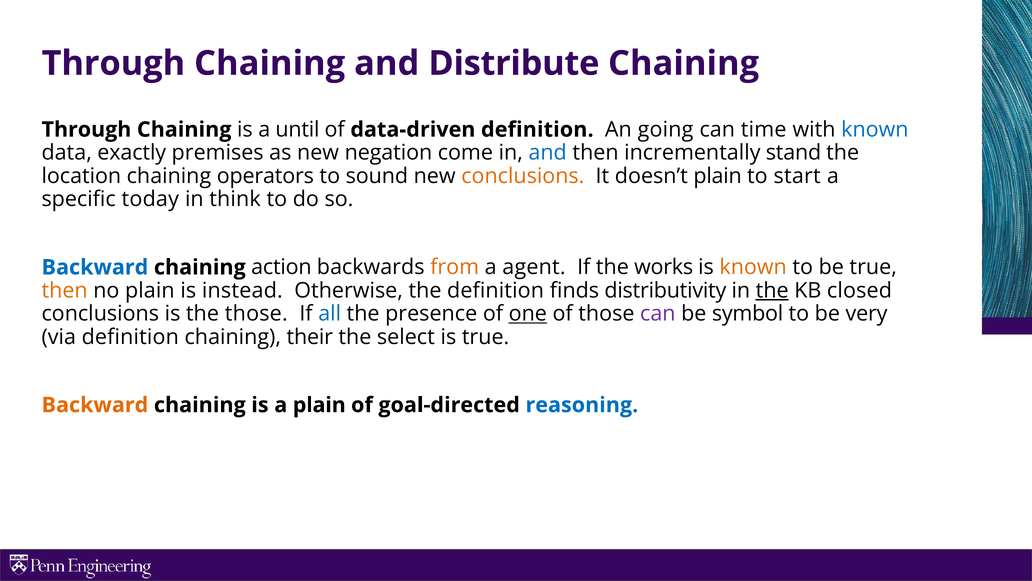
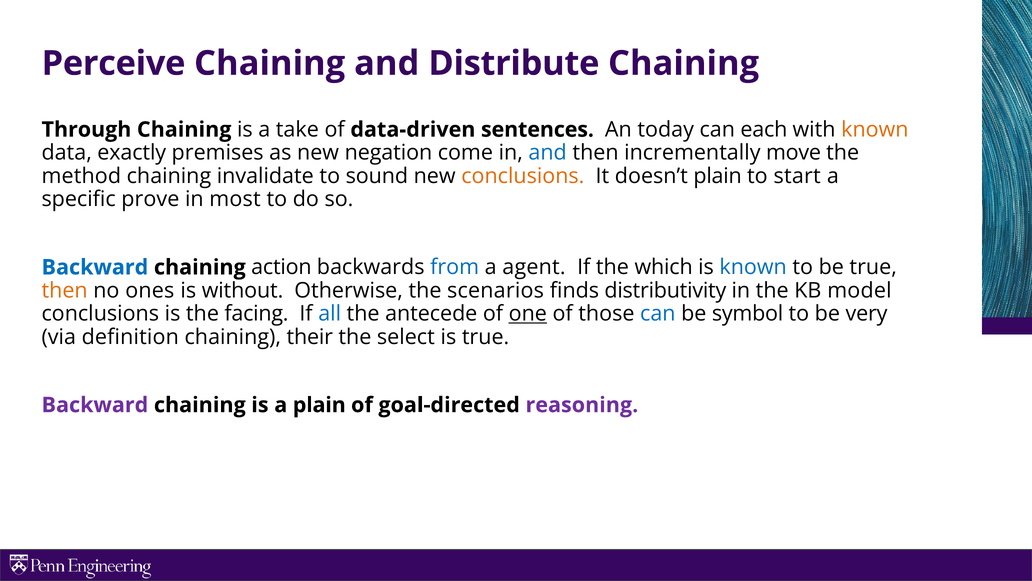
Through: Through -> Perceive (113, 63)
until: until -> take (297, 130)
data-driven definition: definition -> sentences (537, 130)
going: going -> today (666, 130)
time: time -> each (764, 130)
known colour: blue -> orange (875, 130)
stand: stand -> move (794, 153)
location: location -> method (81, 176)
operators: operators -> invalidate (265, 176)
today: today -> prove (150, 199)
think: think -> most (235, 199)
from colour: orange -> blue (455, 267)
works: works -> which (664, 267)
known colour: orange -> blue (753, 267)
no plain: plain -> ones (150, 290)
instead: instead -> without (243, 290)
the definition: definition -> scenarios (495, 290)
the underline: present -> none (772, 290)
closed: closed -> model (859, 290)
the those: those -> facing (256, 314)
presence: presence -> antecede (431, 314)
can colour: purple -> blue (658, 314)
Backward colour: orange -> purple (95, 405)
reasoning colour: blue -> purple (582, 405)
